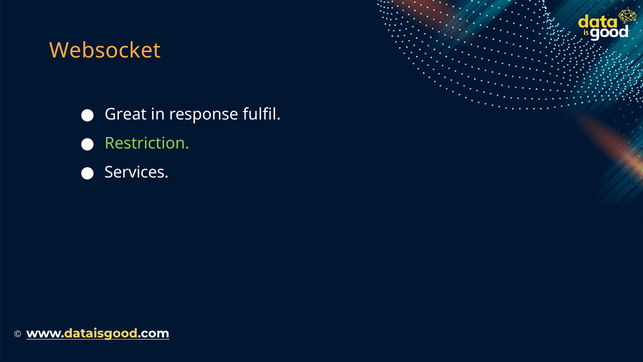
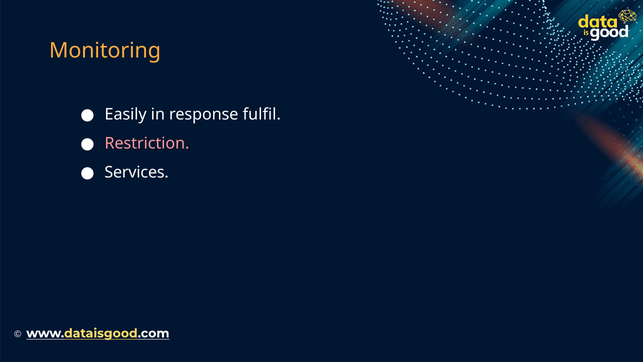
Websocket: Websocket -> Monitoring (105, 51)
Great: Great -> Easily (126, 114)
Restriction colour: light green -> pink (147, 143)
